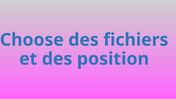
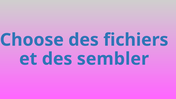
position: position -> sembler (113, 59)
